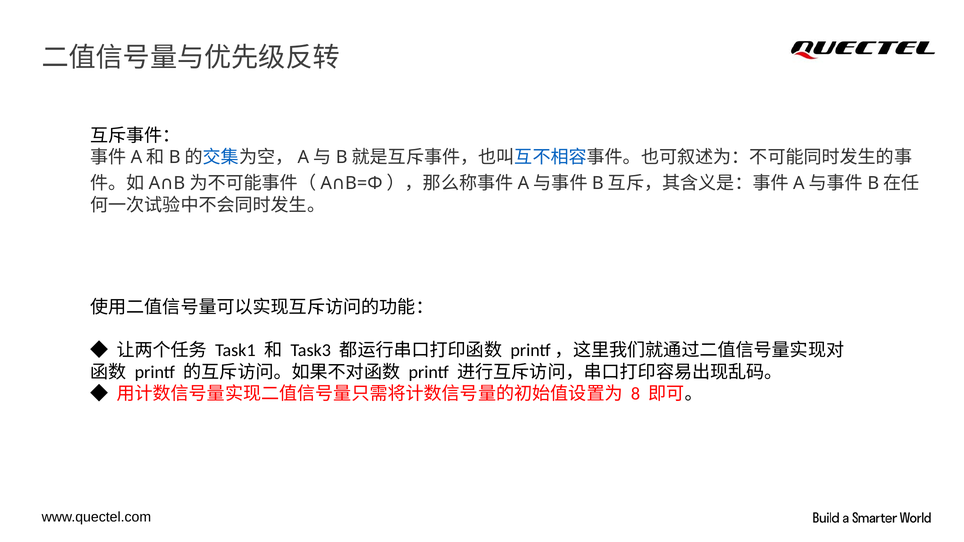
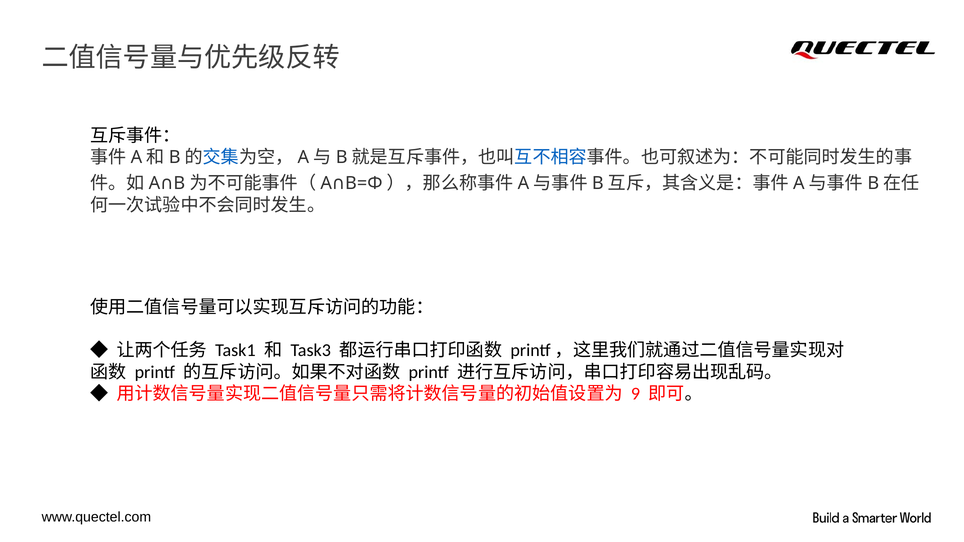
8: 8 -> 9 (636, 394)
